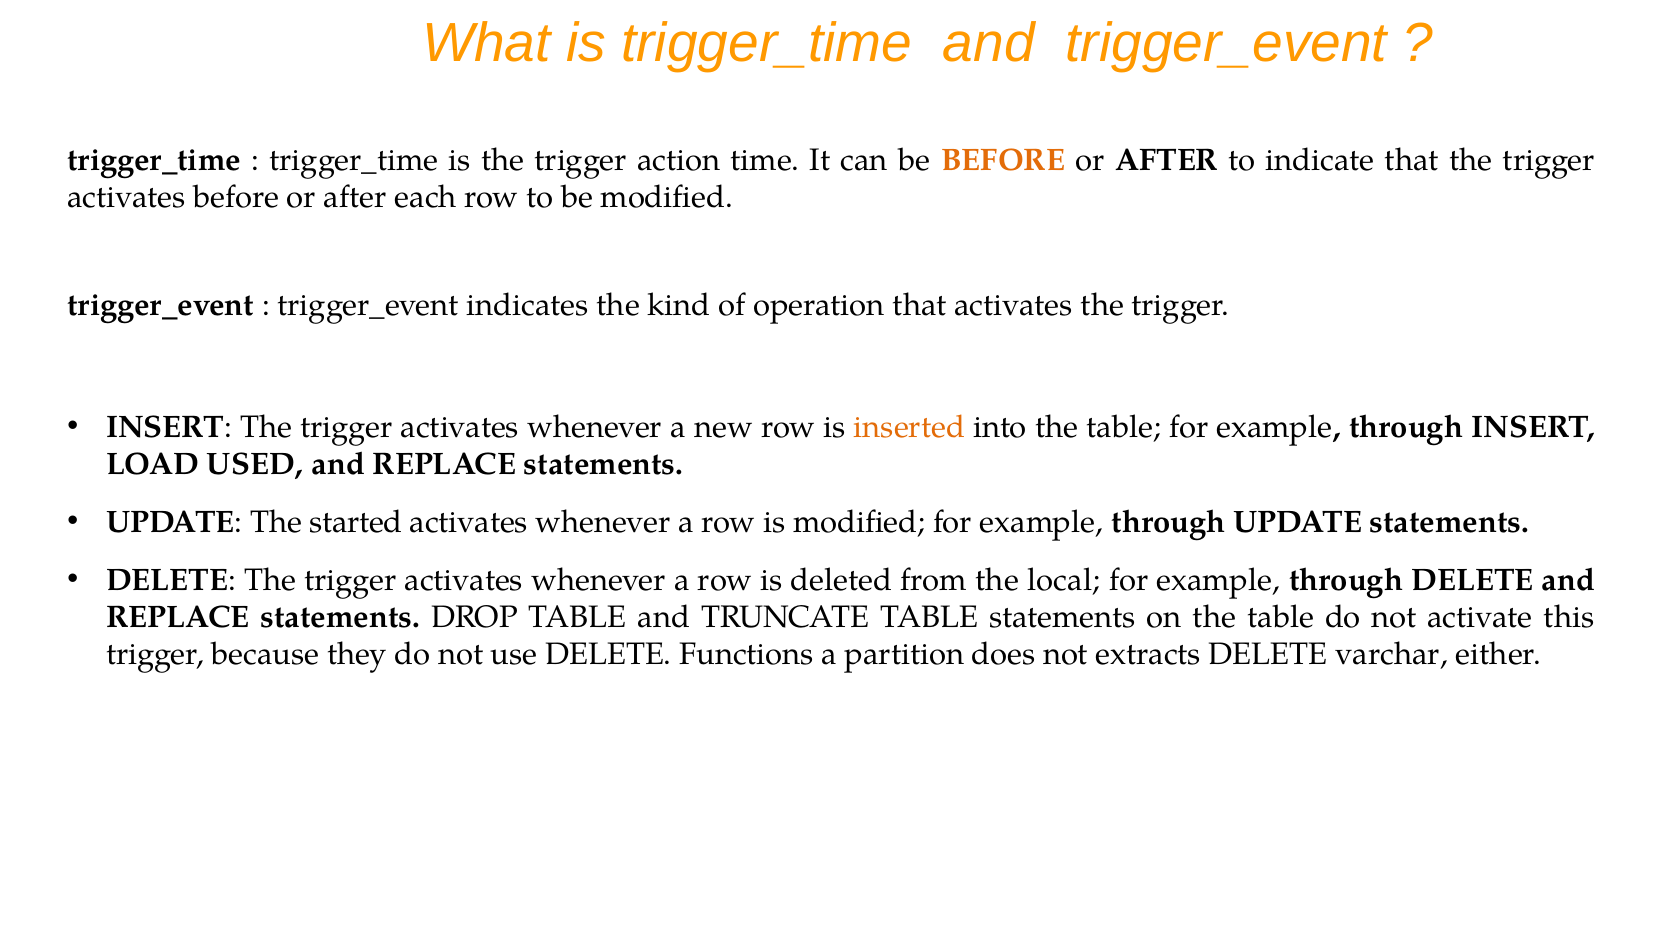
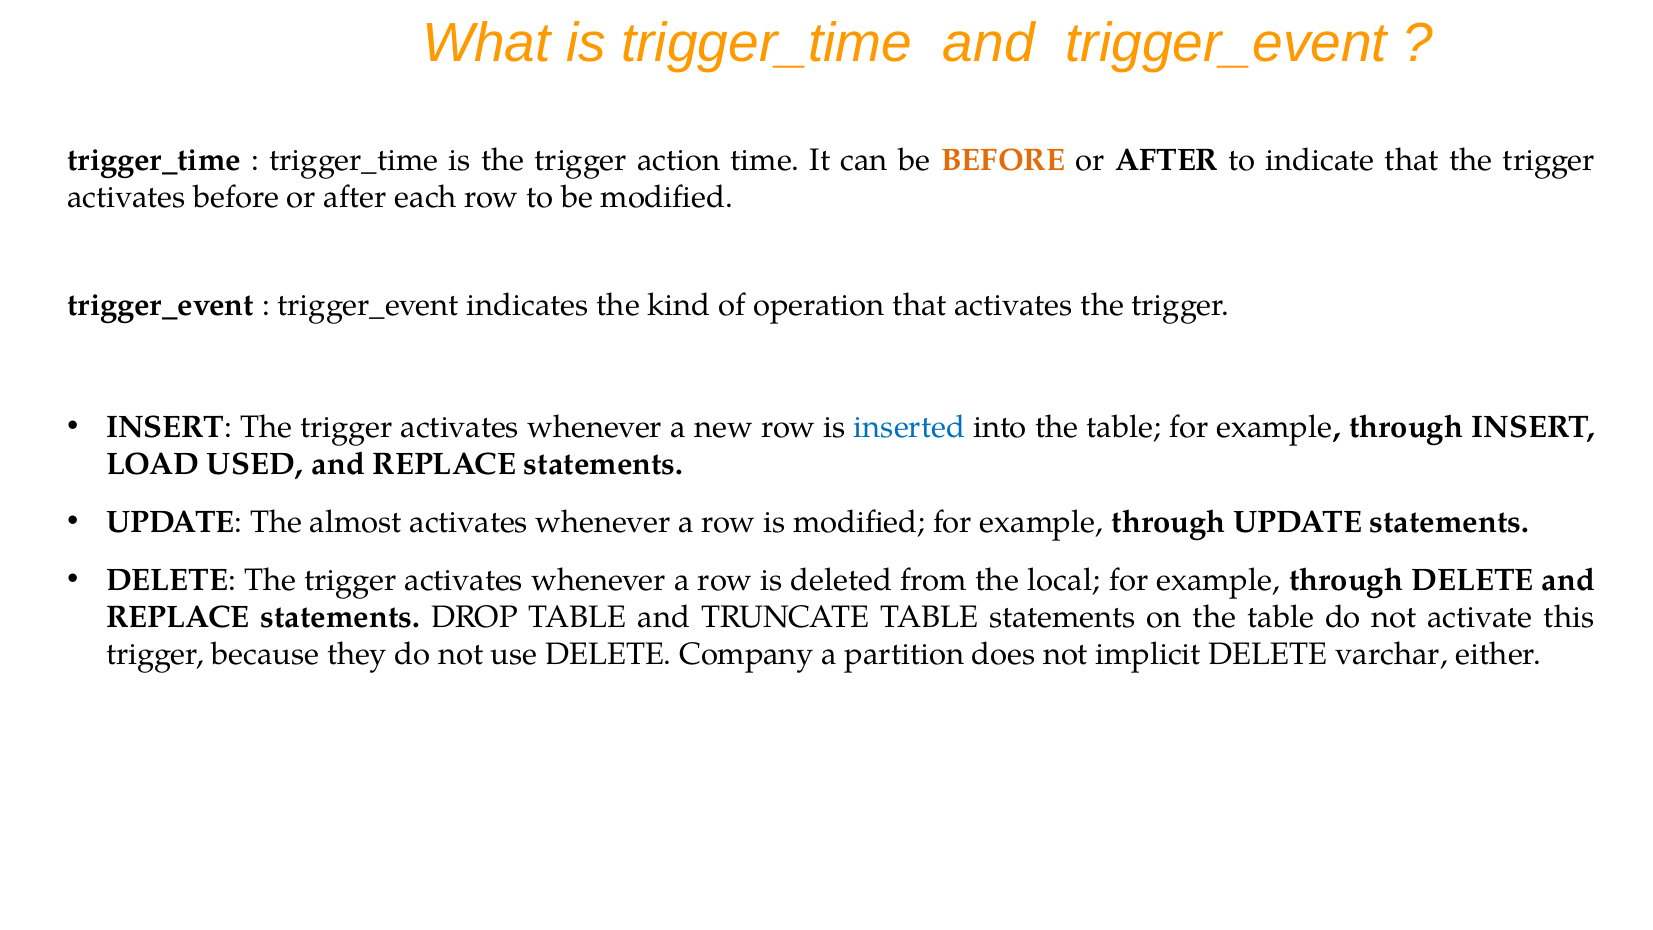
inserted colour: orange -> blue (909, 427)
started: started -> almost (356, 522)
Functions: Functions -> Company (747, 654)
extracts: extracts -> implicit (1148, 654)
